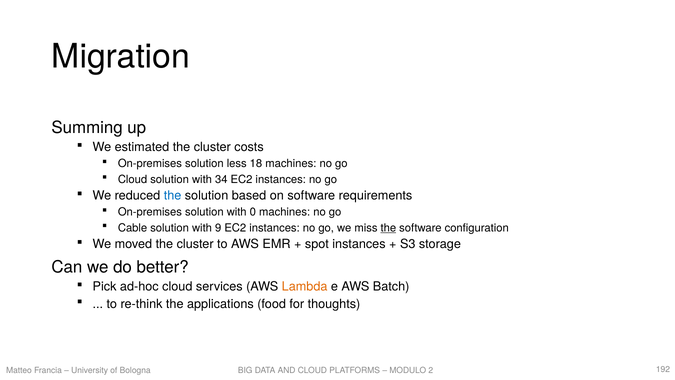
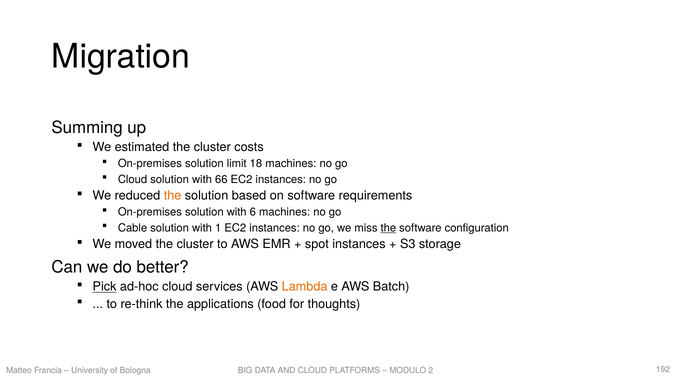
less: less -> limit (237, 164)
34: 34 -> 66 (221, 179)
the colour: blue -> orange (173, 196)
0: 0 -> 6 (253, 212)
9: 9 -> 1 (218, 228)
Pick underline: none -> present (105, 286)
